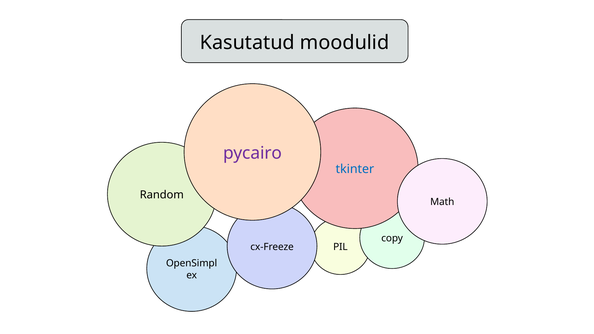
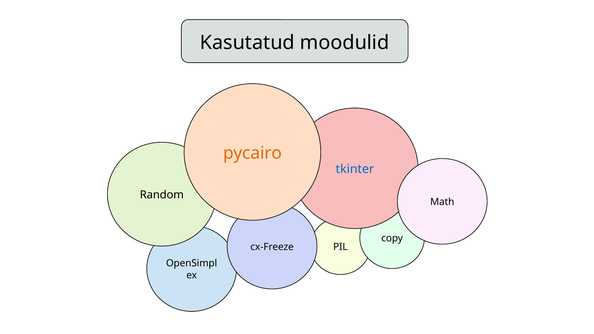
pycairo colour: purple -> orange (252, 153)
